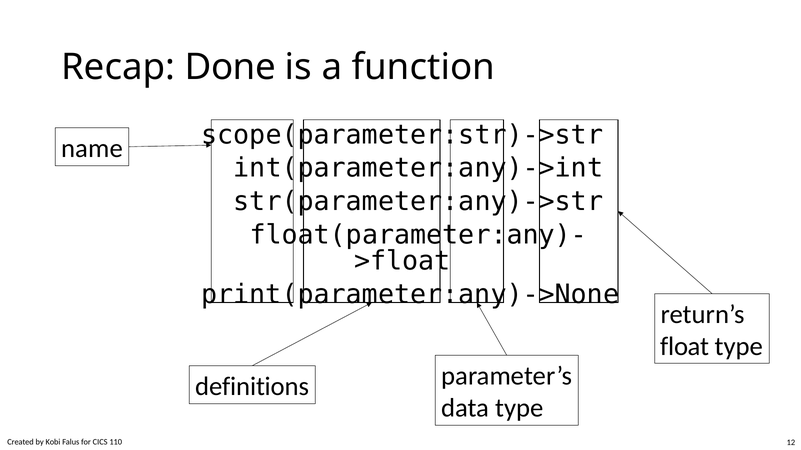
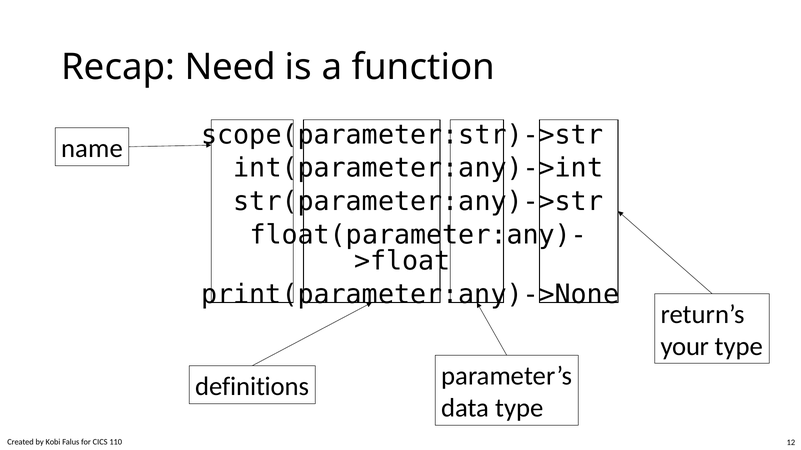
Done: Done -> Need (230, 67)
float: float -> your (685, 347)
